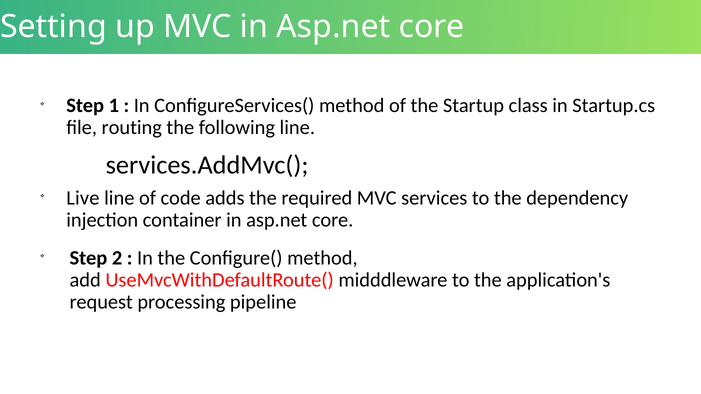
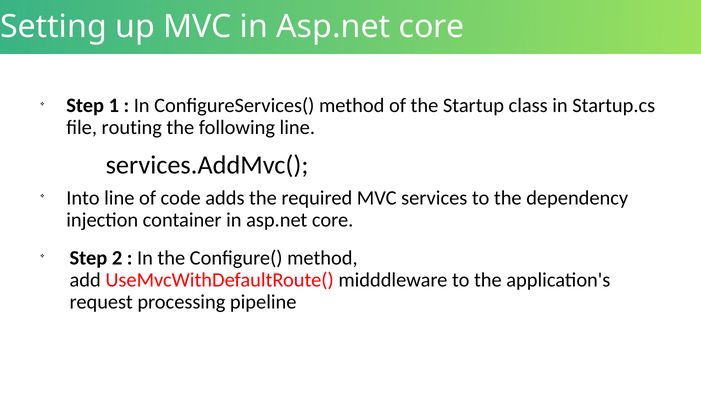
Live: Live -> Into (83, 198)
